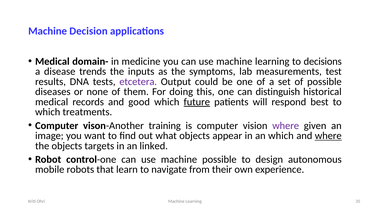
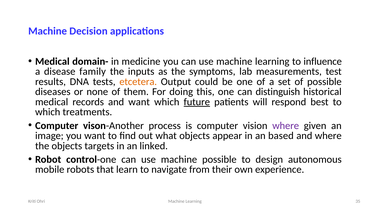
decisions: decisions -> influence (323, 61)
trends: trends -> family (93, 72)
etcetera colour: purple -> orange (138, 82)
and good: good -> want (139, 102)
training: training -> process (165, 126)
an which: which -> based (281, 136)
where underline: present -> none (328, 136)
